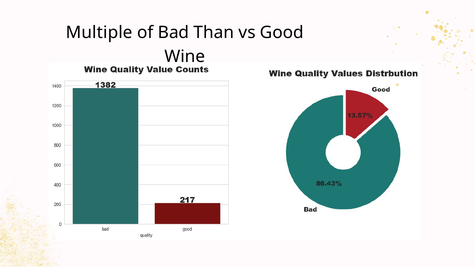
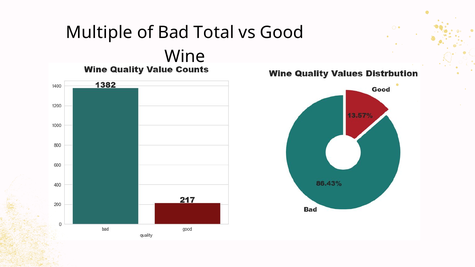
Than: Than -> Total (214, 32)
